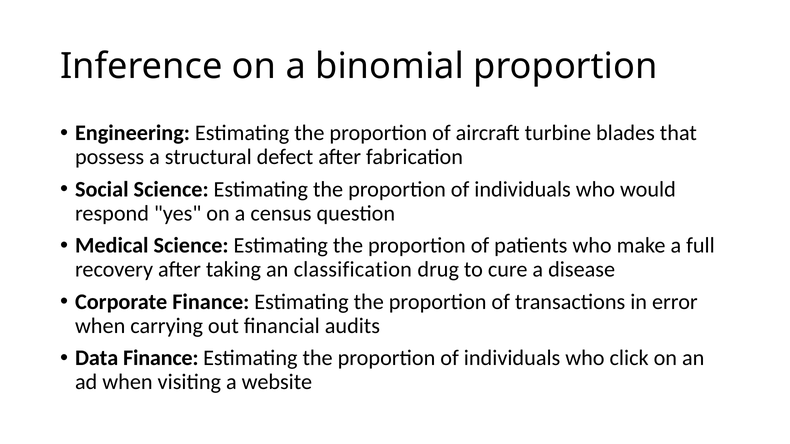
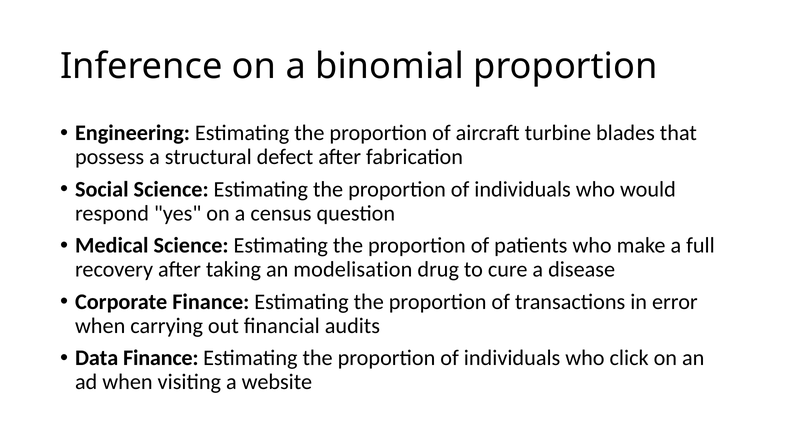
classification: classification -> modelisation (353, 270)
